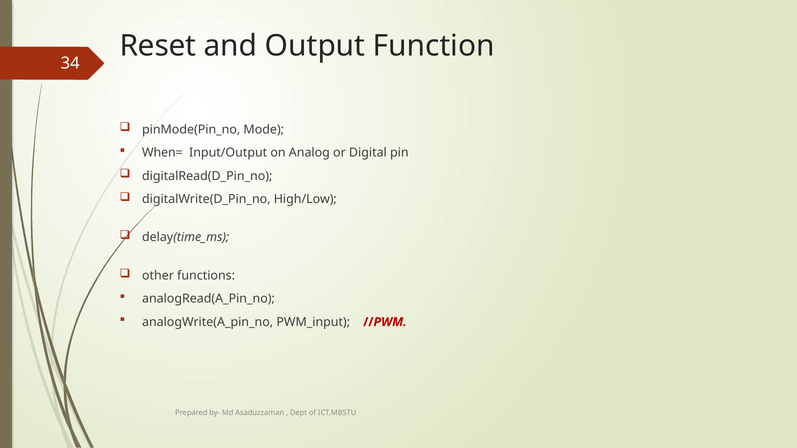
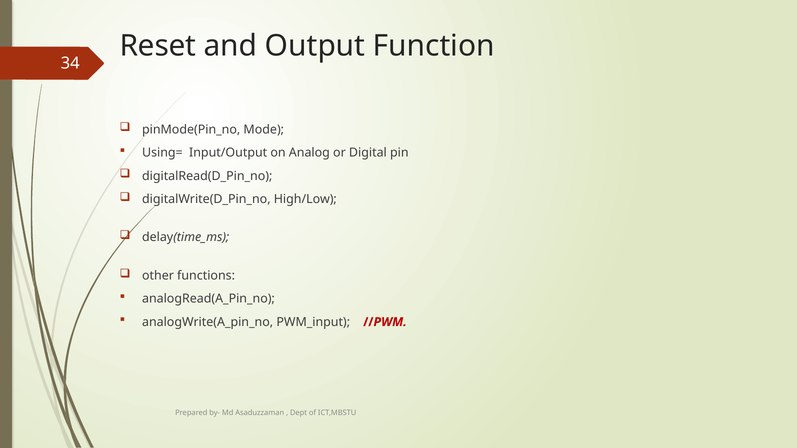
When=: When= -> Using= (162, 153)
